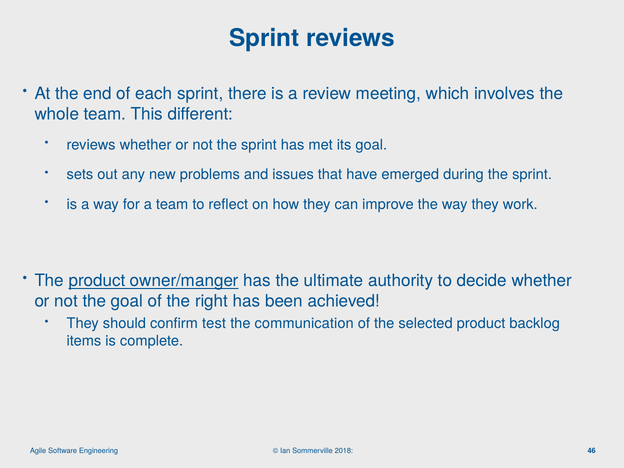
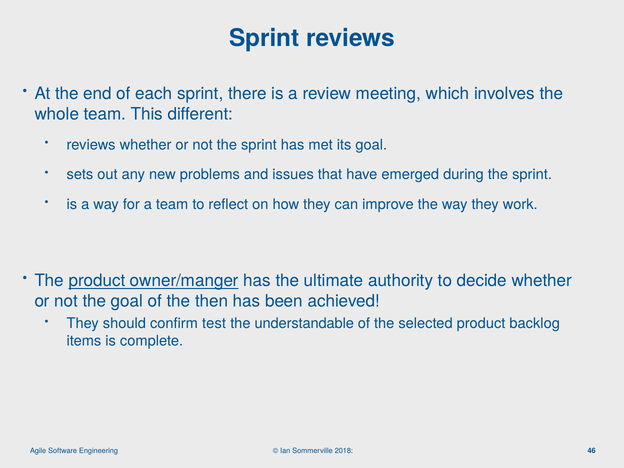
right: right -> then (212, 301)
communication: communication -> understandable (304, 323)
